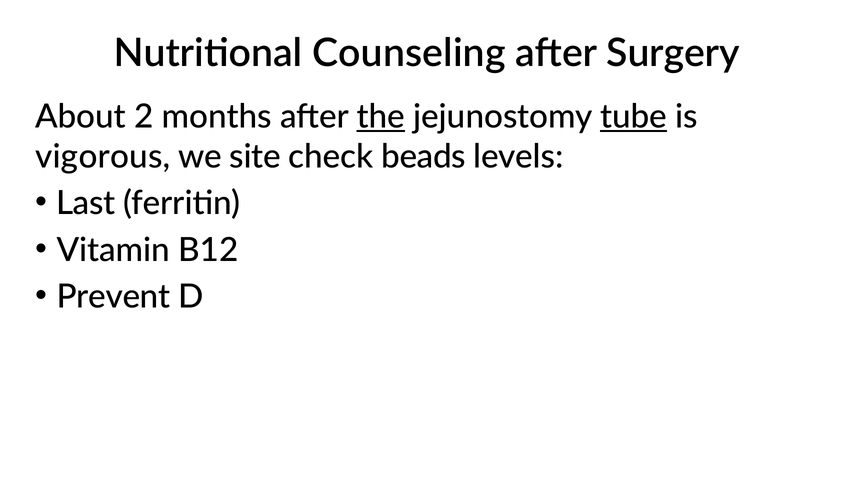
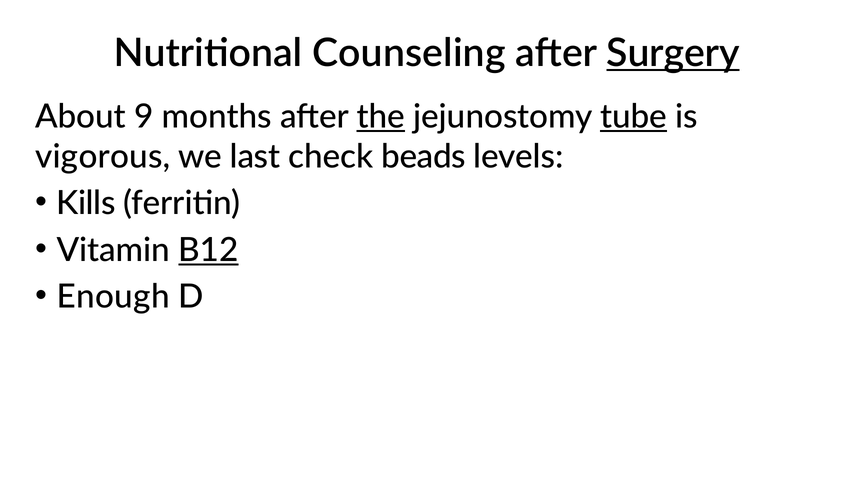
Surgery underline: none -> present (673, 53)
2: 2 -> 9 (144, 117)
site: site -> last (255, 156)
Last: Last -> Kills (86, 203)
B12 underline: none -> present (208, 250)
Prevent: Prevent -> Enough (113, 296)
